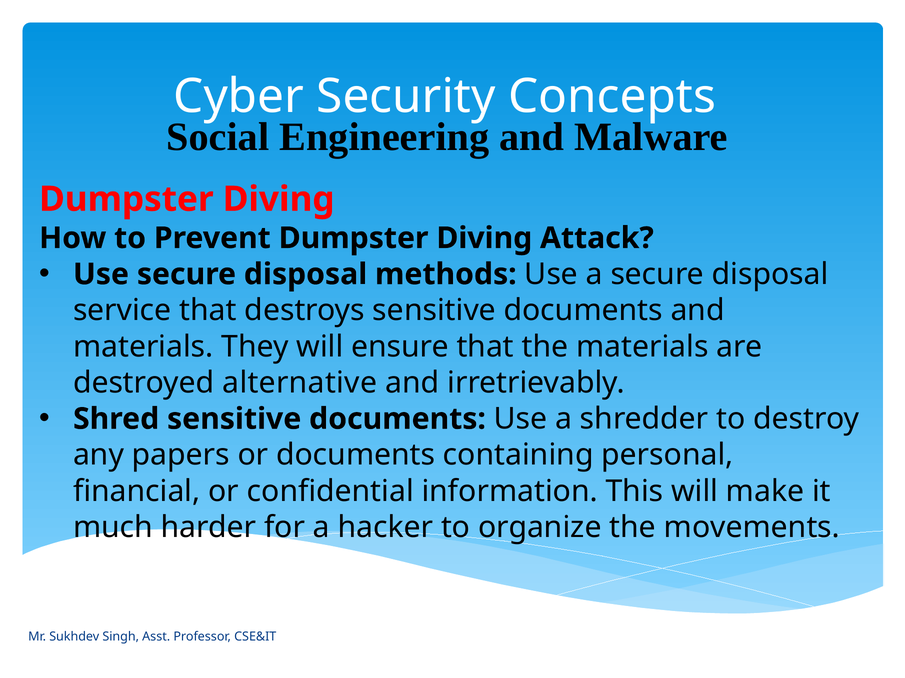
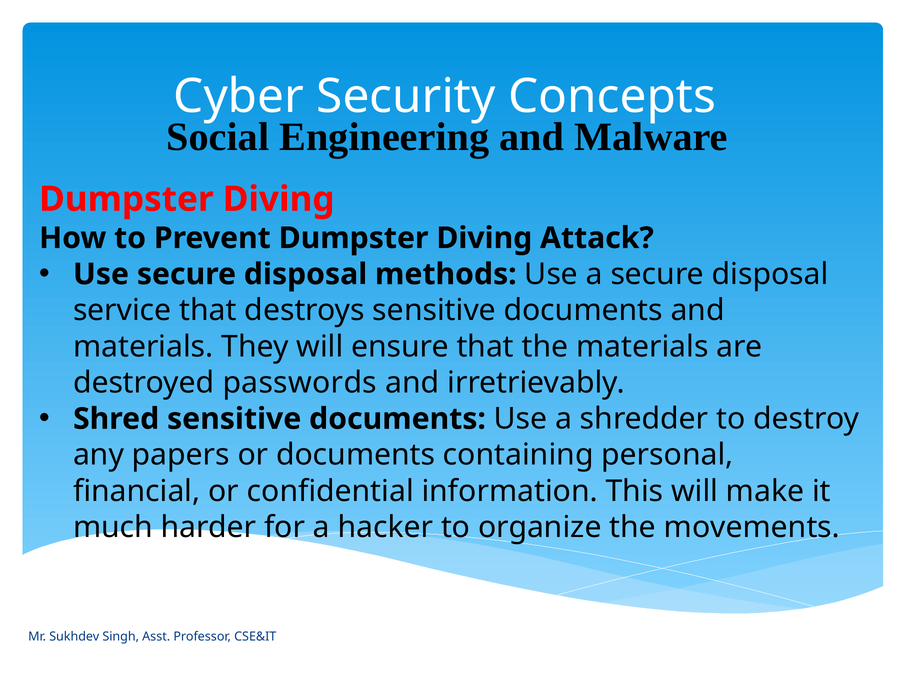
alternative: alternative -> passwords (300, 383)
